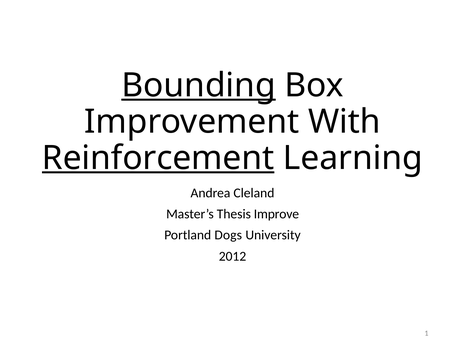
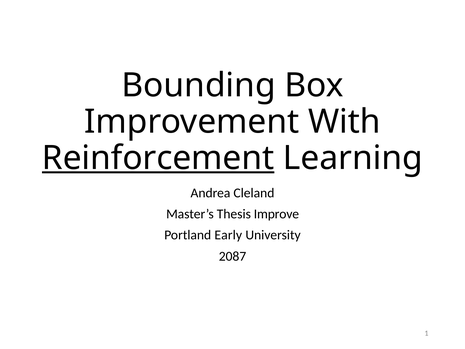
Bounding underline: present -> none (199, 85)
Dogs: Dogs -> Early (228, 235)
2012: 2012 -> 2087 (232, 256)
